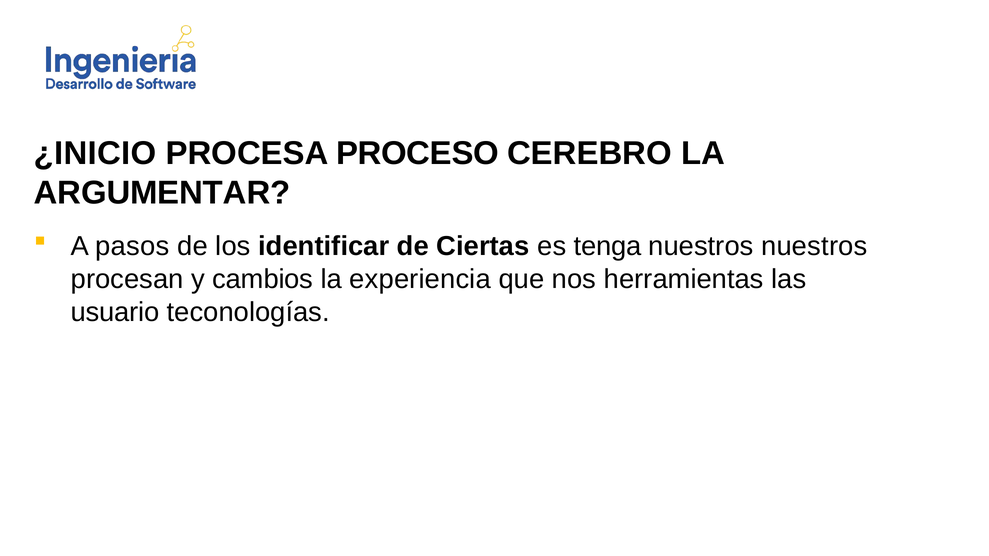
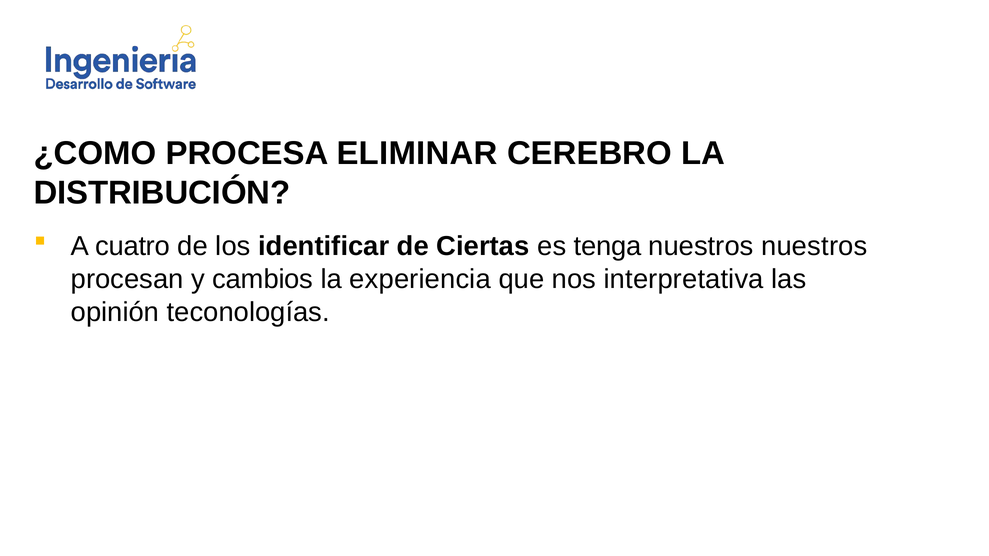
¿INICIO: ¿INICIO -> ¿COMO (95, 153)
PROCESO: PROCESO -> ELIMINAR (417, 153)
ARGUMENTAR: ARGUMENTAR -> DISTRIBUCIÓN (162, 193)
pasos: pasos -> cuatro (133, 247)
herramientas: herramientas -> interpretativa (684, 279)
usuario: usuario -> opinión (115, 312)
